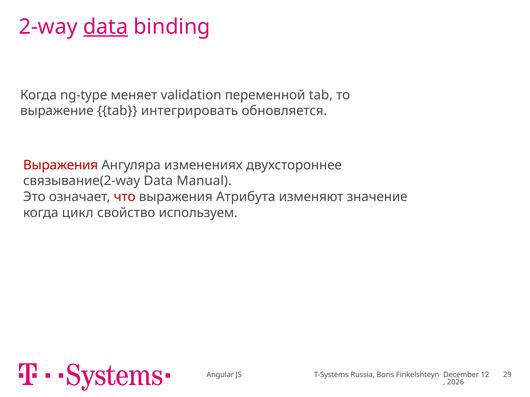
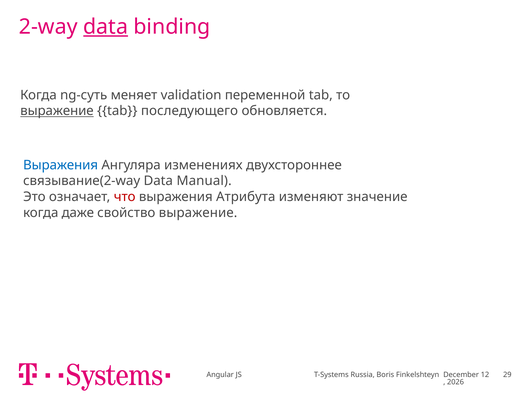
ng-type: ng-type -> ng-суть (84, 95)
выражение underline: none -> present (57, 111)
интегрировать: интегрировать -> последующего (189, 111)
Выражения colour: red -> blue (61, 165)
цикл: цикл -> даже (78, 213)
свойство используем: используем -> выражение (198, 213)
